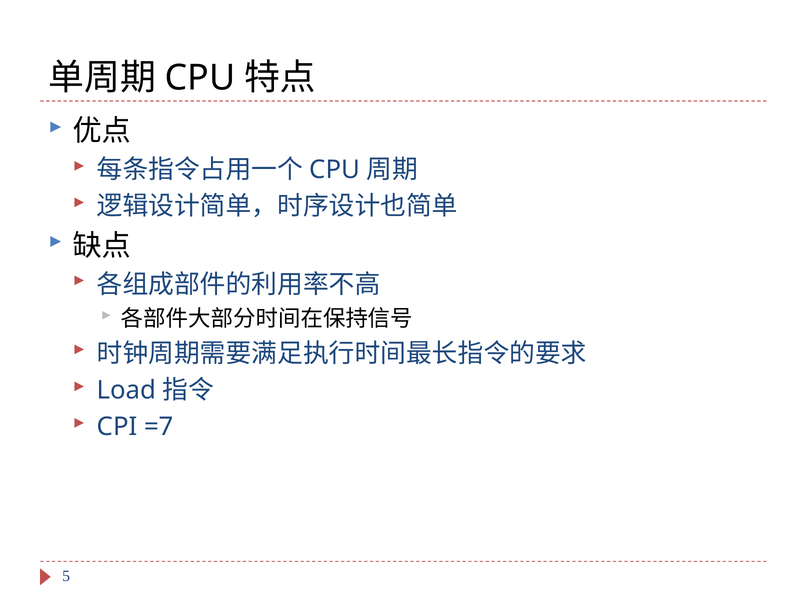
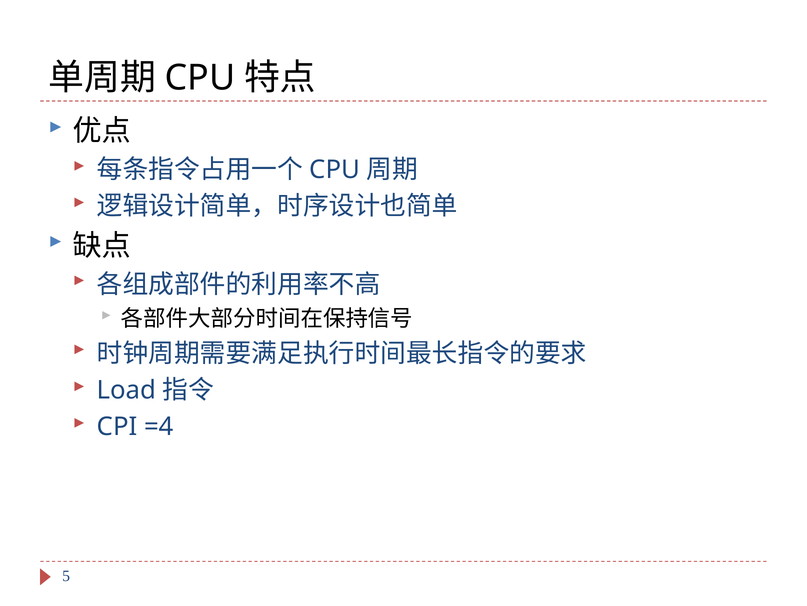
=7: =7 -> =4 (159, 426)
